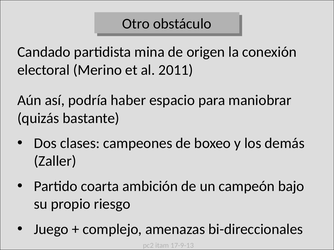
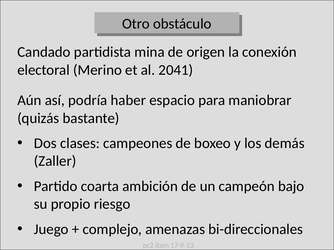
2011: 2011 -> 2041 (176, 70)
